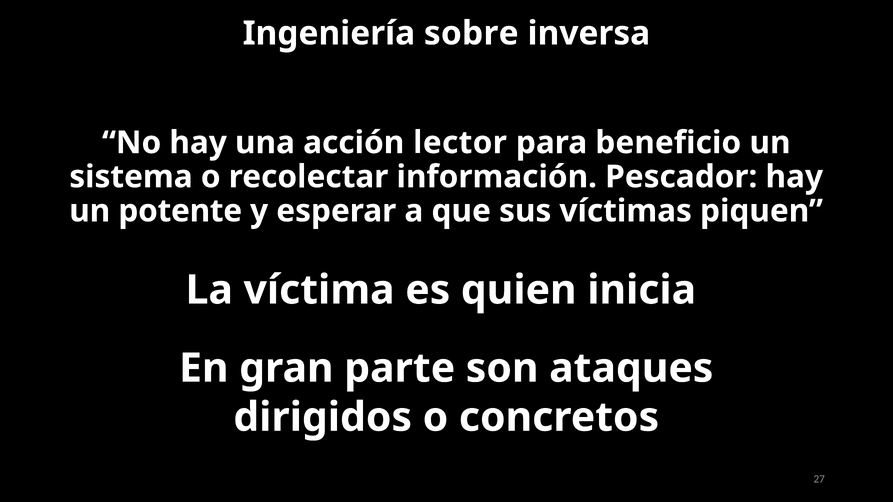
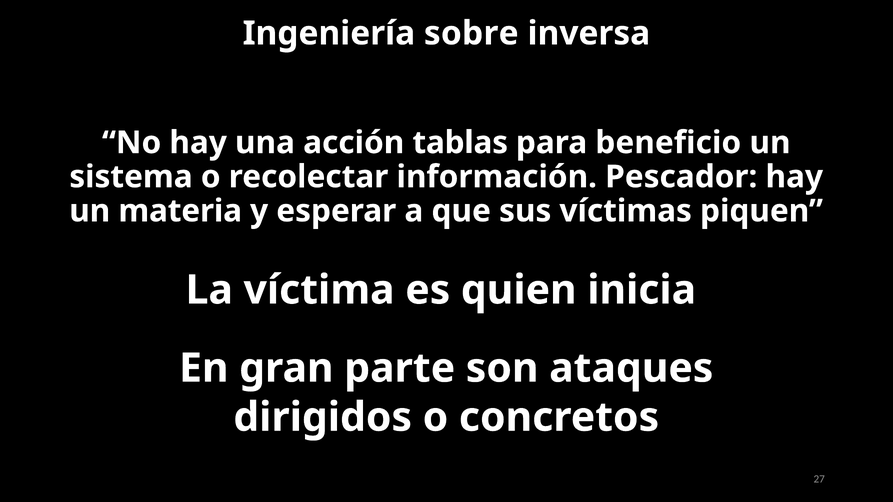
lector: lector -> tablas (460, 143)
potente: potente -> materia (180, 211)
